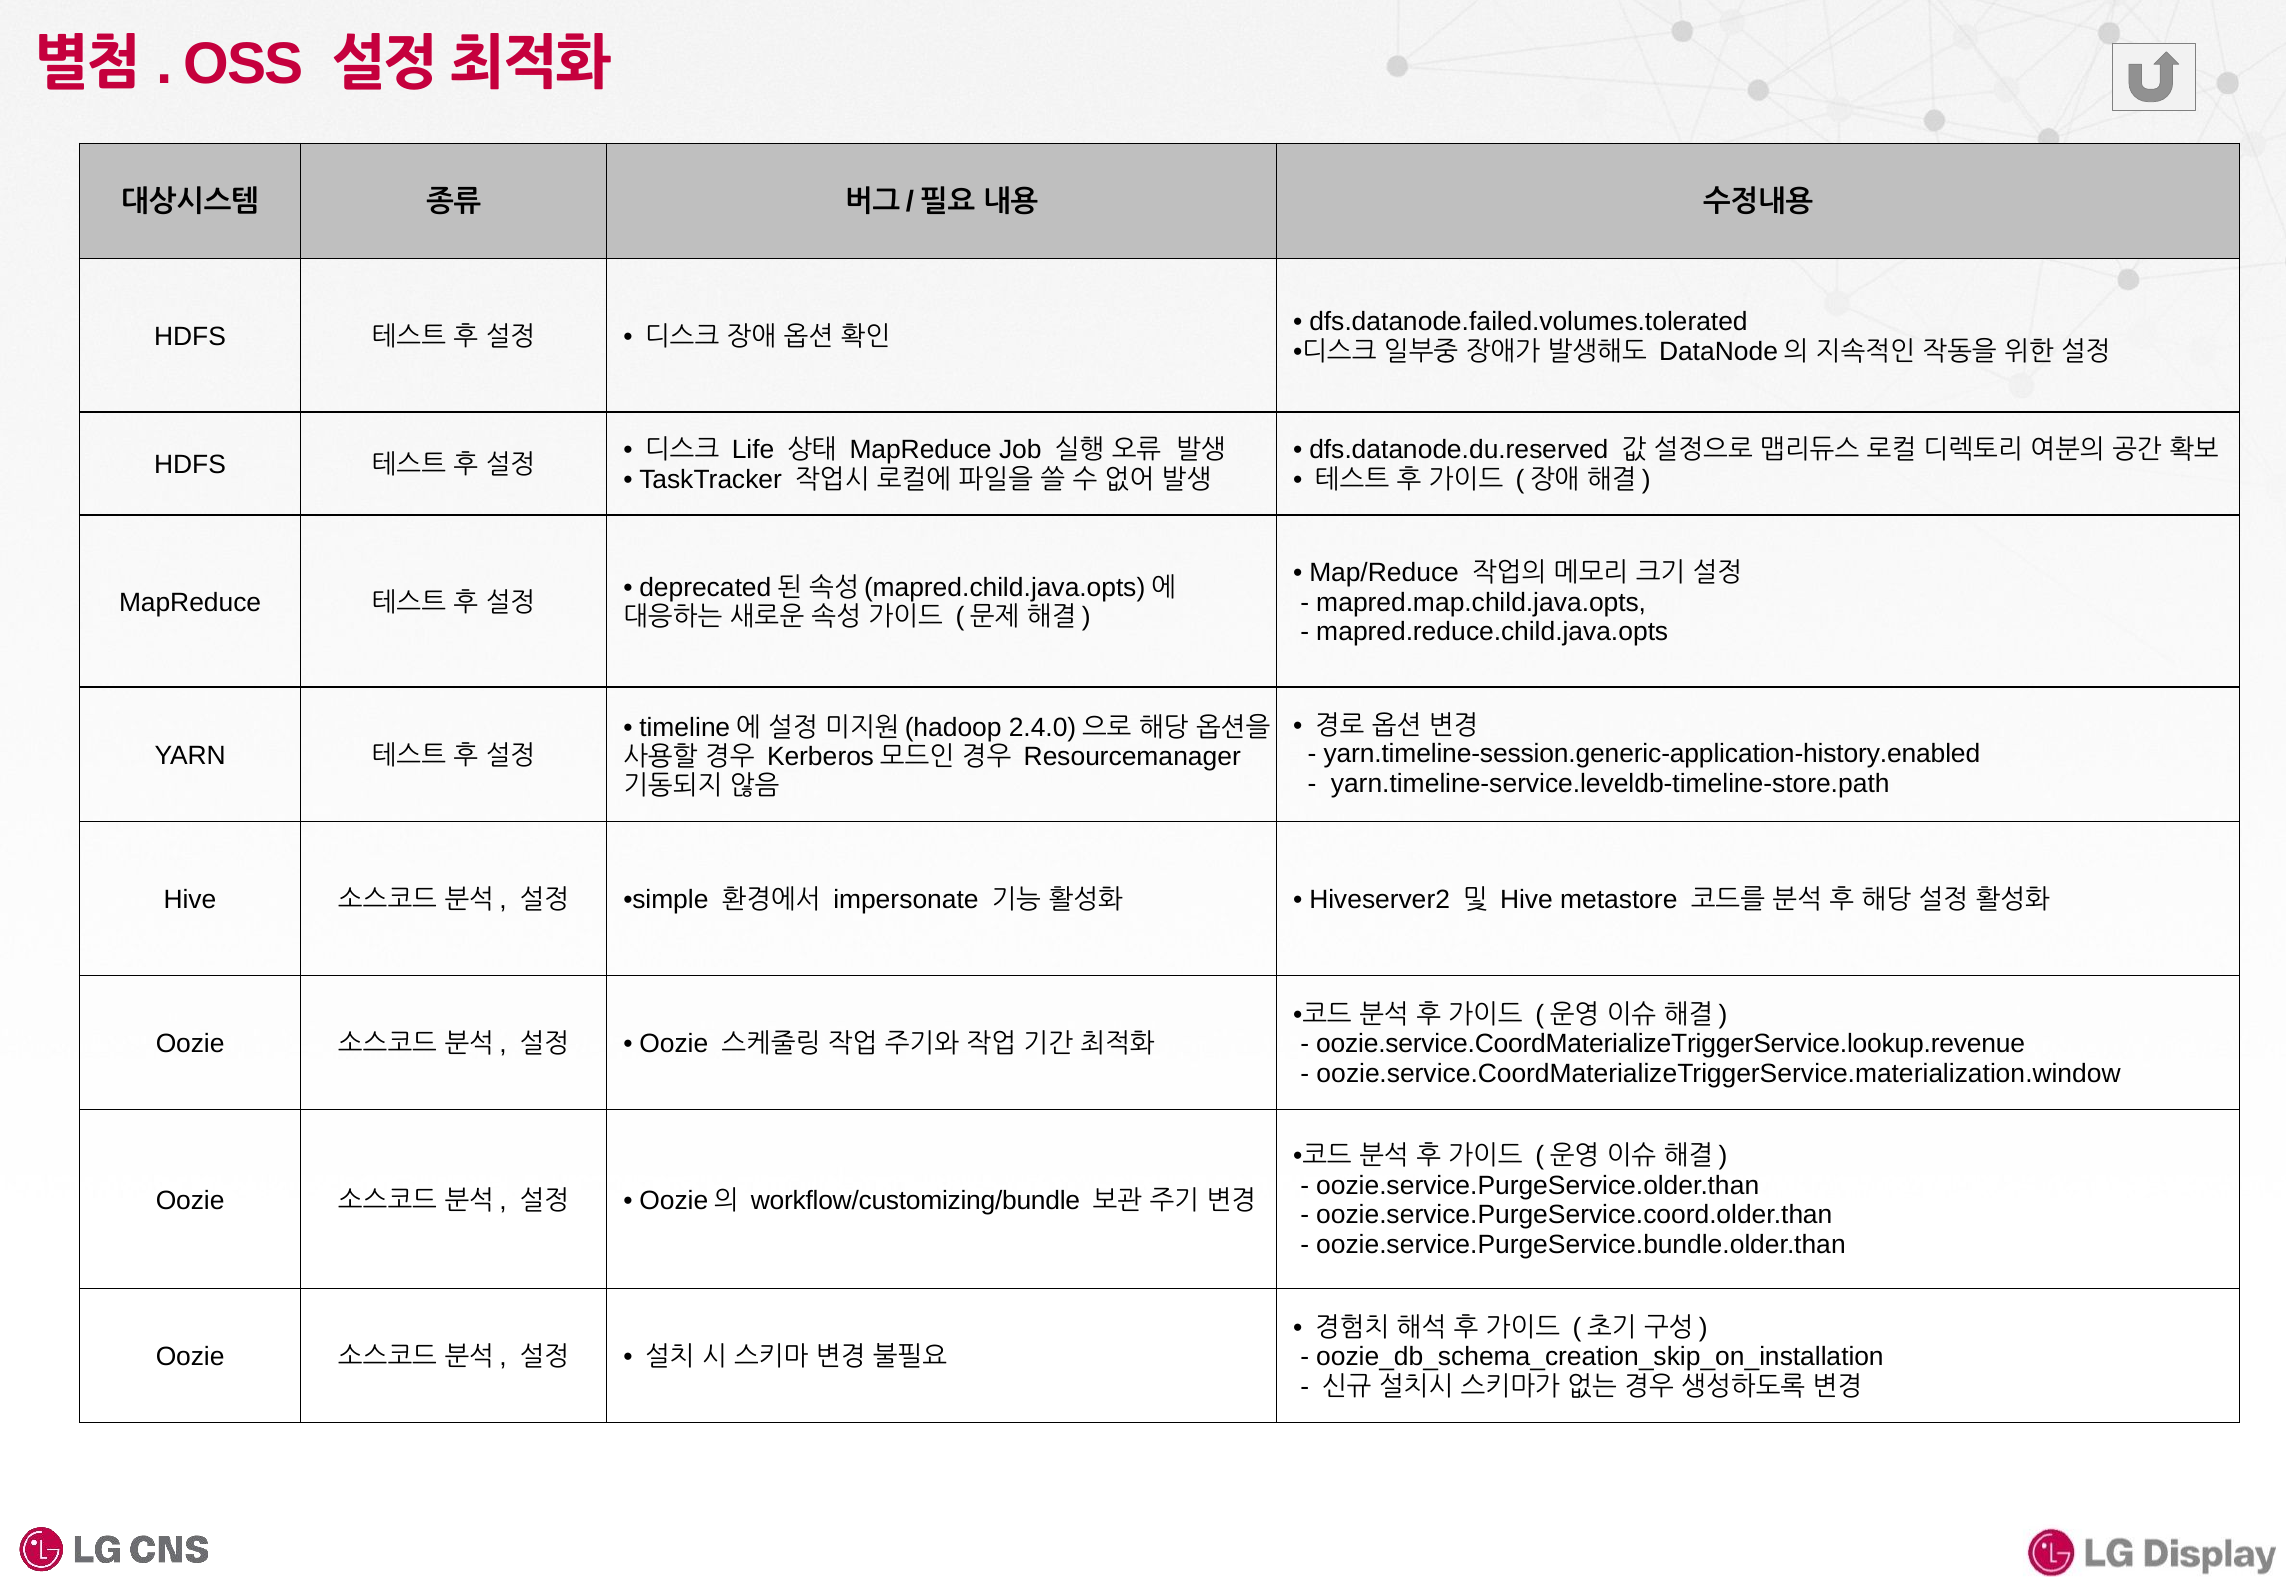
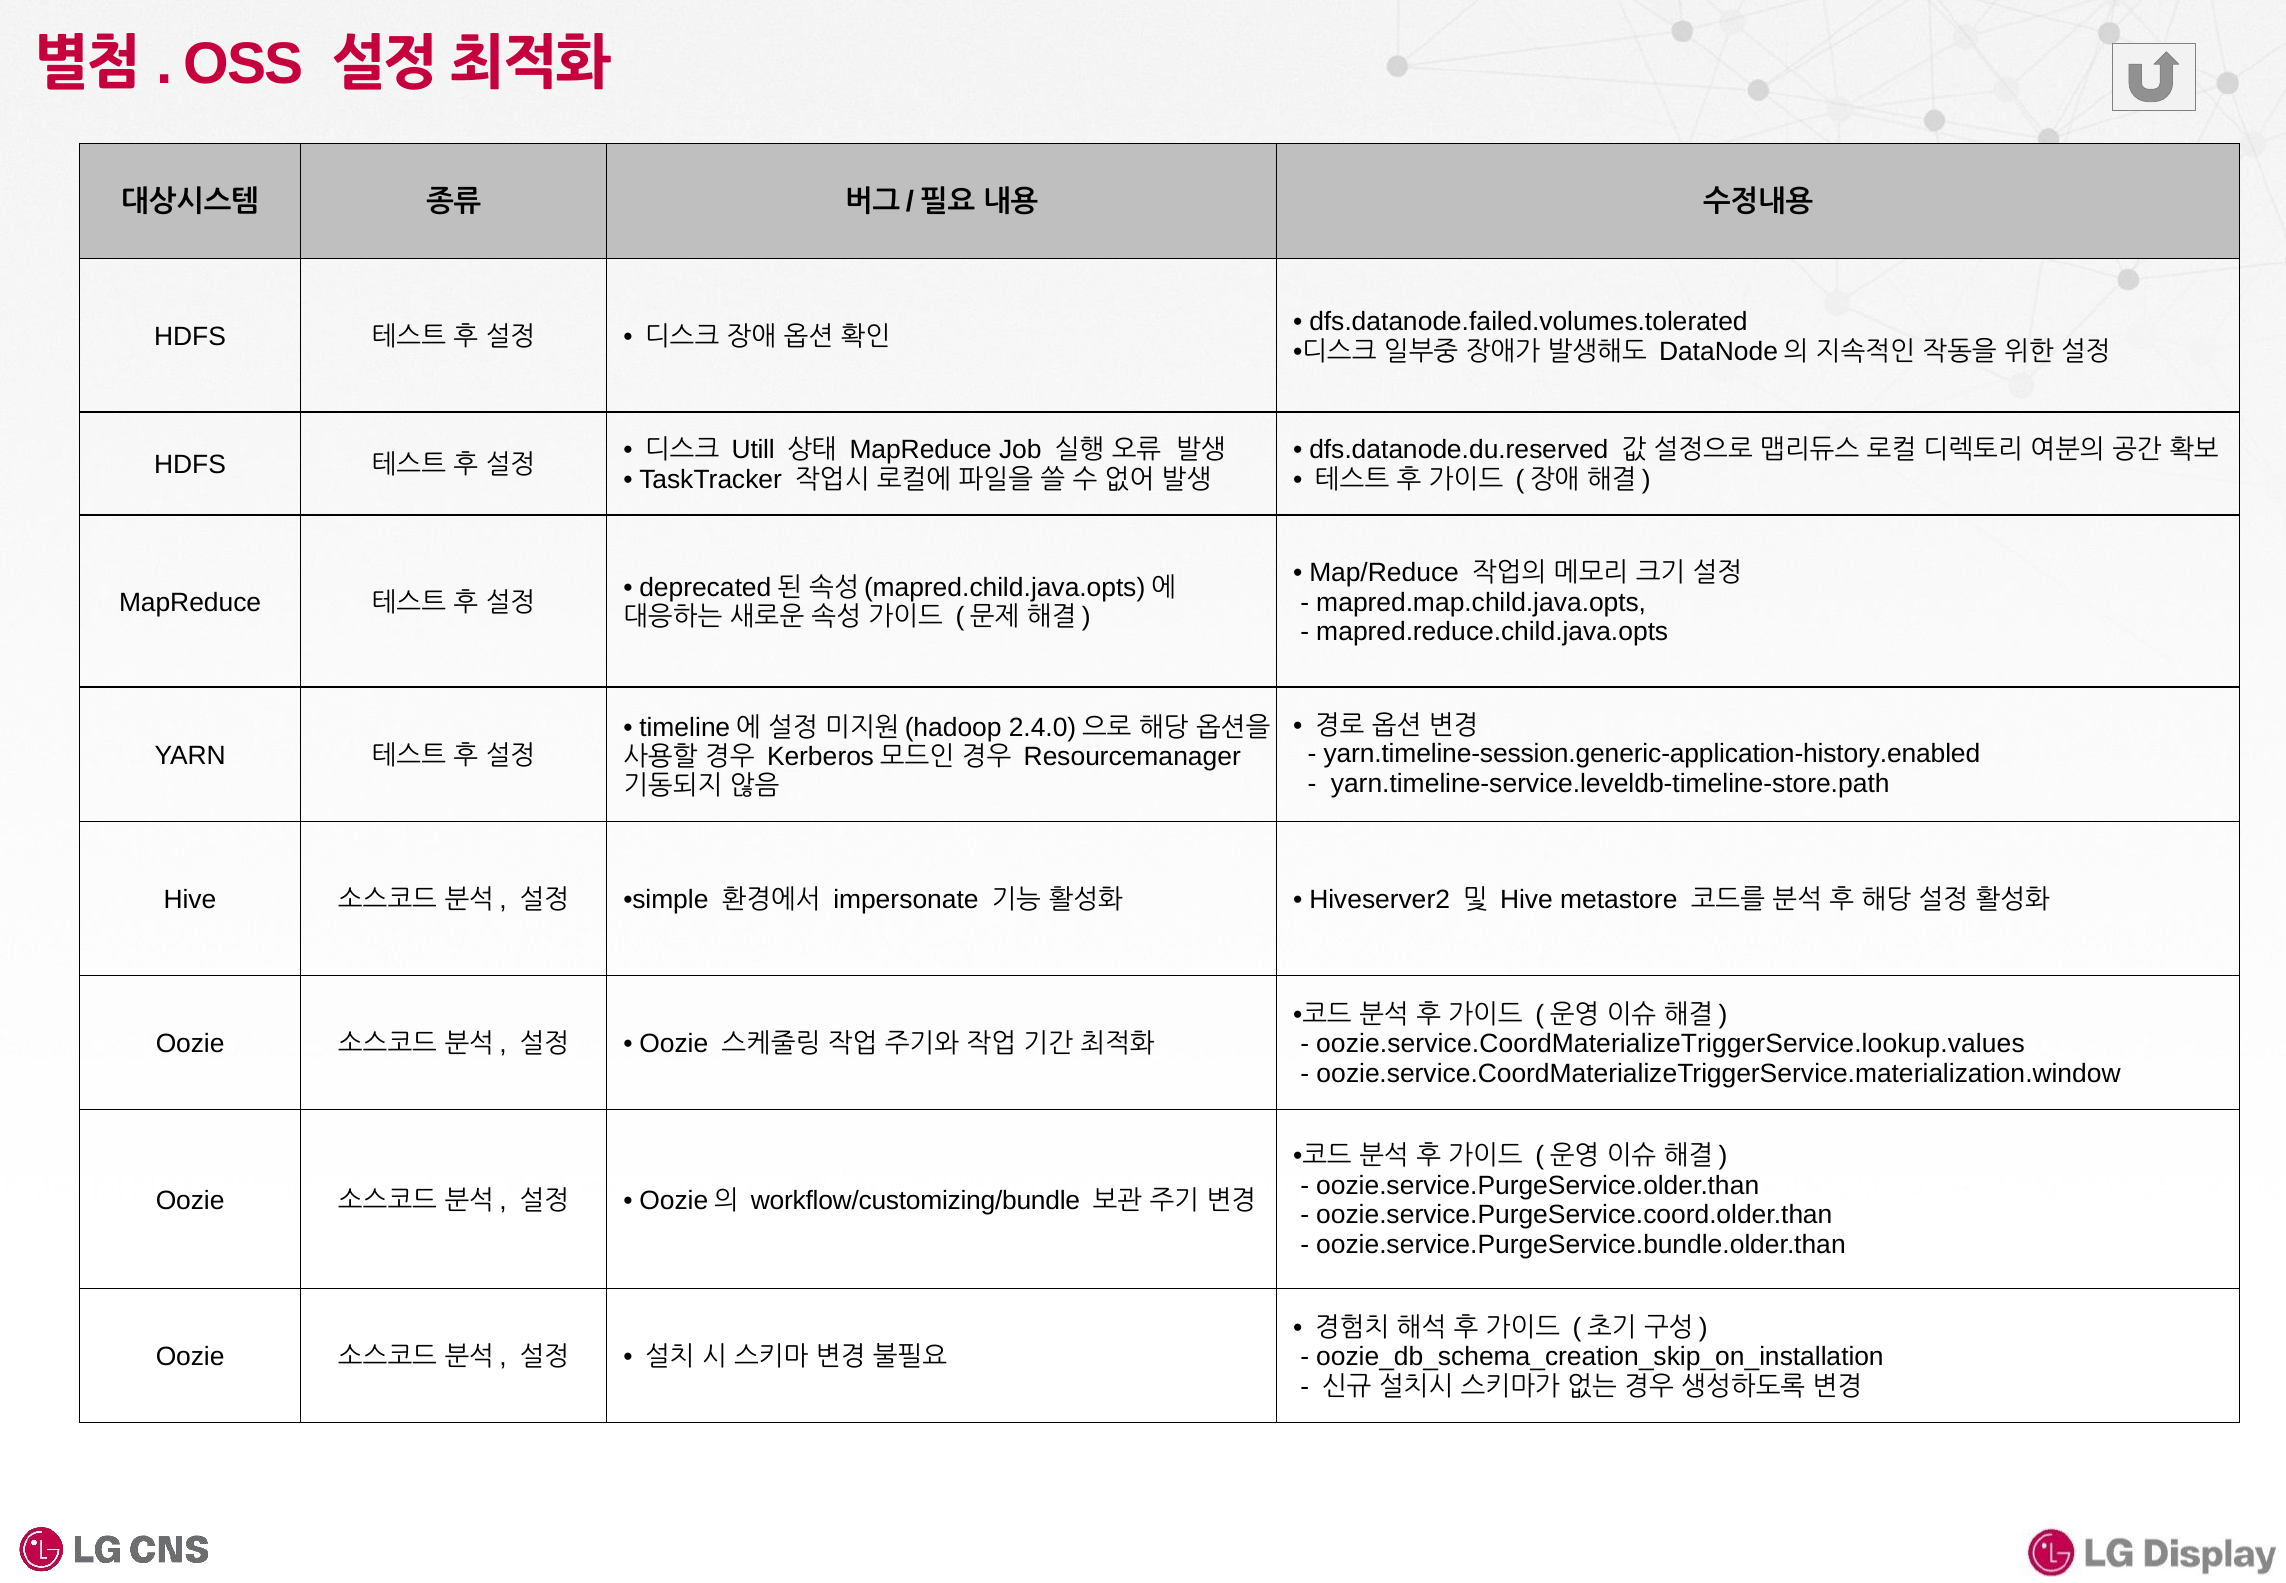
Life: Life -> Utill (753, 450)
oozie.service.CoordMaterializeTriggerService.lookup.revenue: oozie.service.CoordMaterializeTriggerService.lookup.revenue -> oozie.service.CoordMaterializeTriggerService.lookup.values (1670, 1044)
